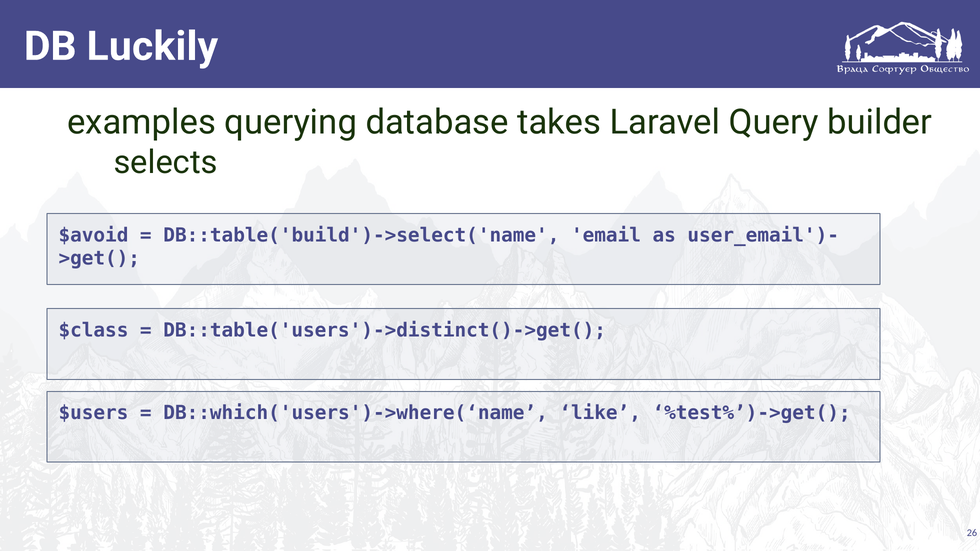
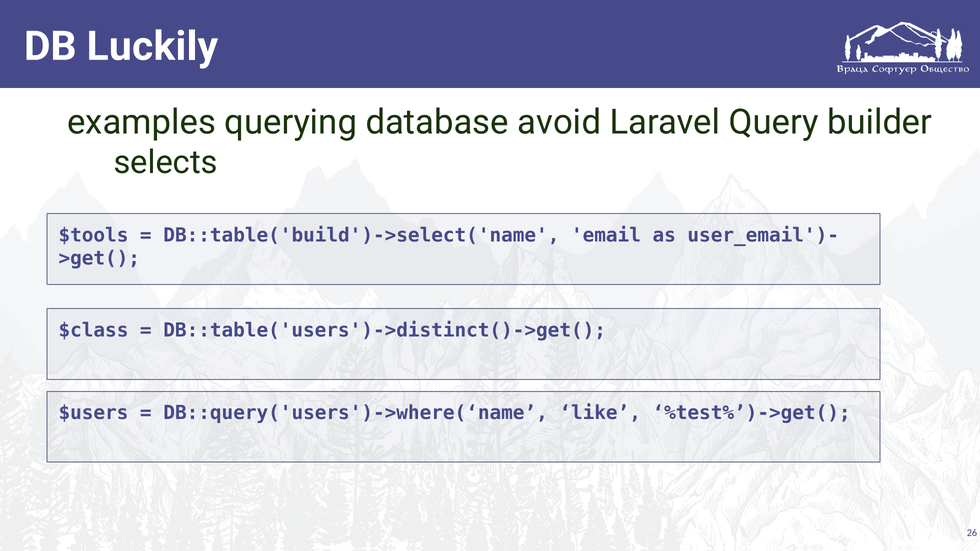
takes: takes -> avoid (559, 122)
$avoid: $avoid -> $tools (93, 235)
DB::which('users')->where(‘name: DB::which('users')->where(‘name -> DB::query('users')->where(‘name (356, 413)
